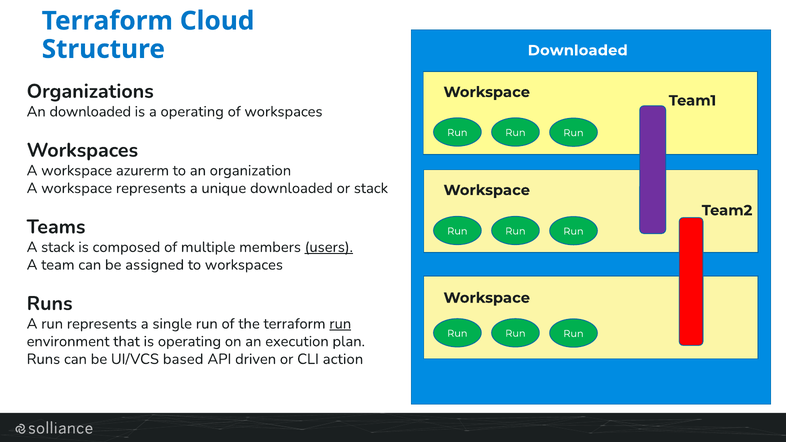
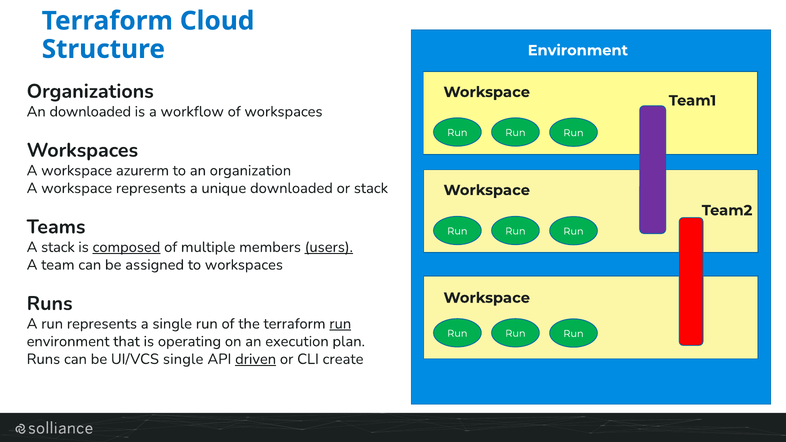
Downloaded: Downloaded -> Environment (578, 50)
a operating: operating -> workflow (192, 112)
composed underline: none -> present (126, 247)
UI/VCS based: based -> single (183, 359)
driven underline: none -> present (256, 359)
action: action -> create (343, 359)
